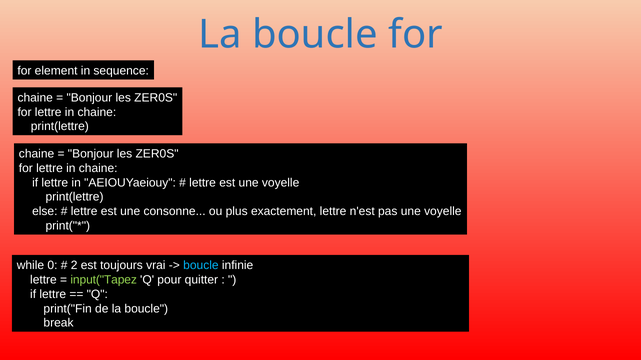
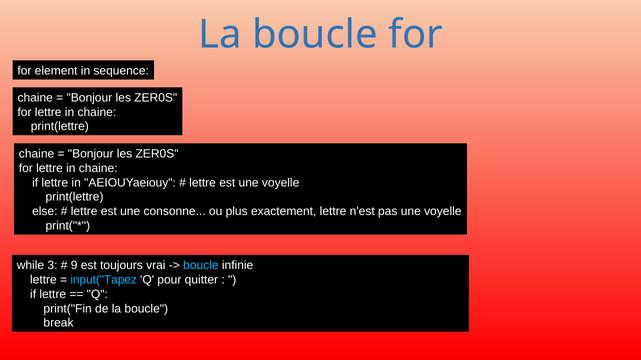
0: 0 -> 3 (52, 266)
2: 2 -> 9 (74, 266)
input("Tapez colour: light green -> light blue (104, 280)
